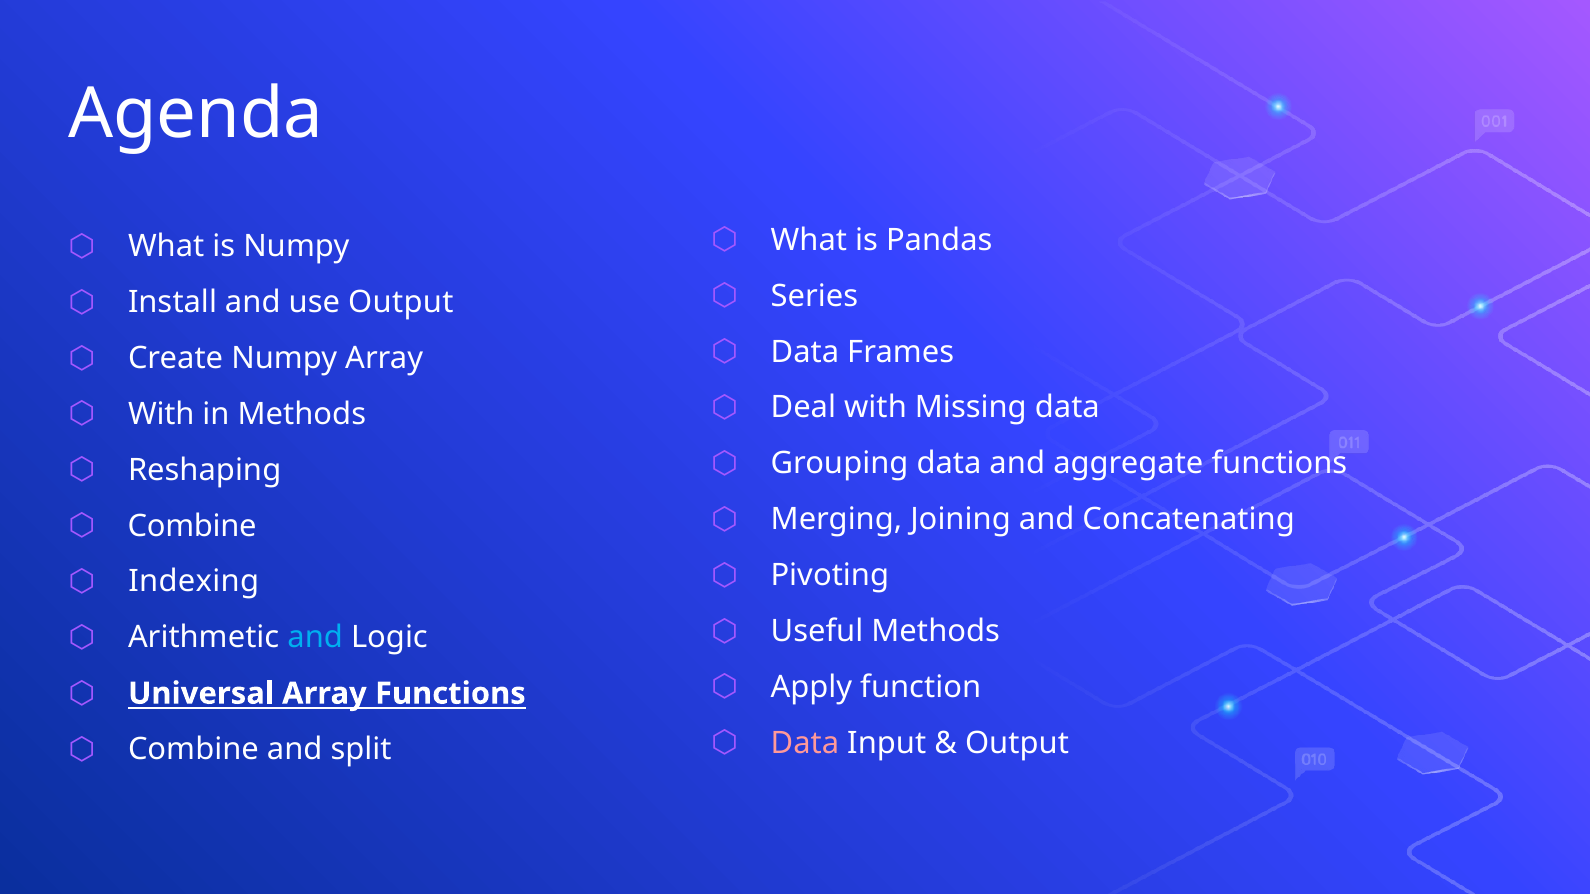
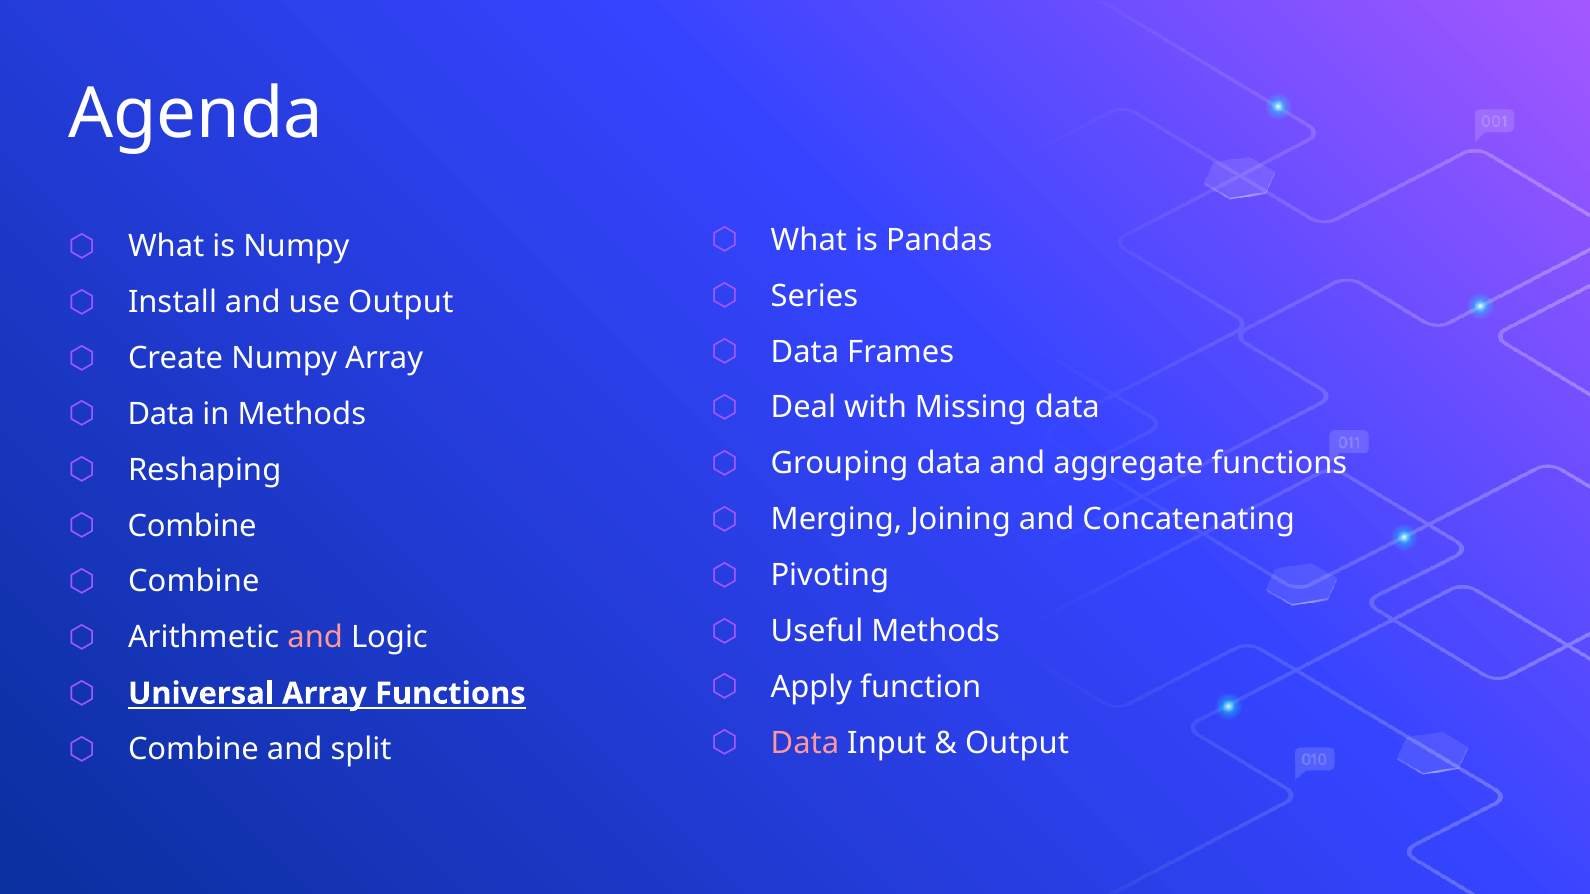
With: With -> Data (161, 414)
Indexing: Indexing -> Combine (194, 582)
and colour: light blue -> pink (315, 638)
